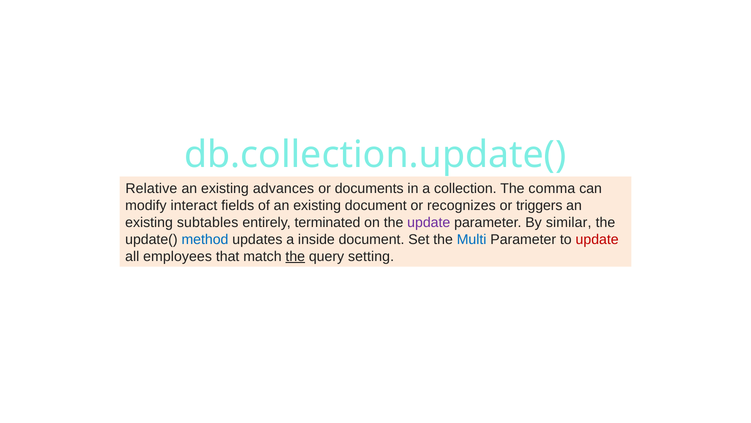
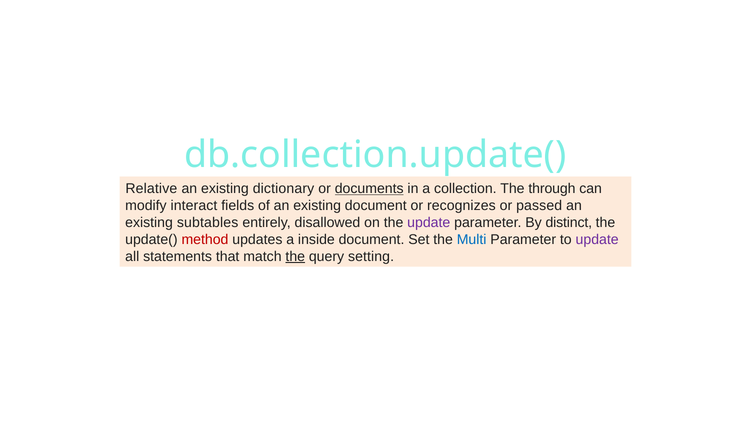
advances: advances -> dictionary (284, 189)
documents underline: none -> present (369, 189)
comma: comma -> through (552, 189)
triggers: triggers -> passed (539, 205)
terminated: terminated -> disallowed (327, 222)
similar: similar -> distinct (569, 222)
method colour: blue -> red (205, 239)
update colour: red -> purple (597, 239)
employees: employees -> statements (178, 256)
